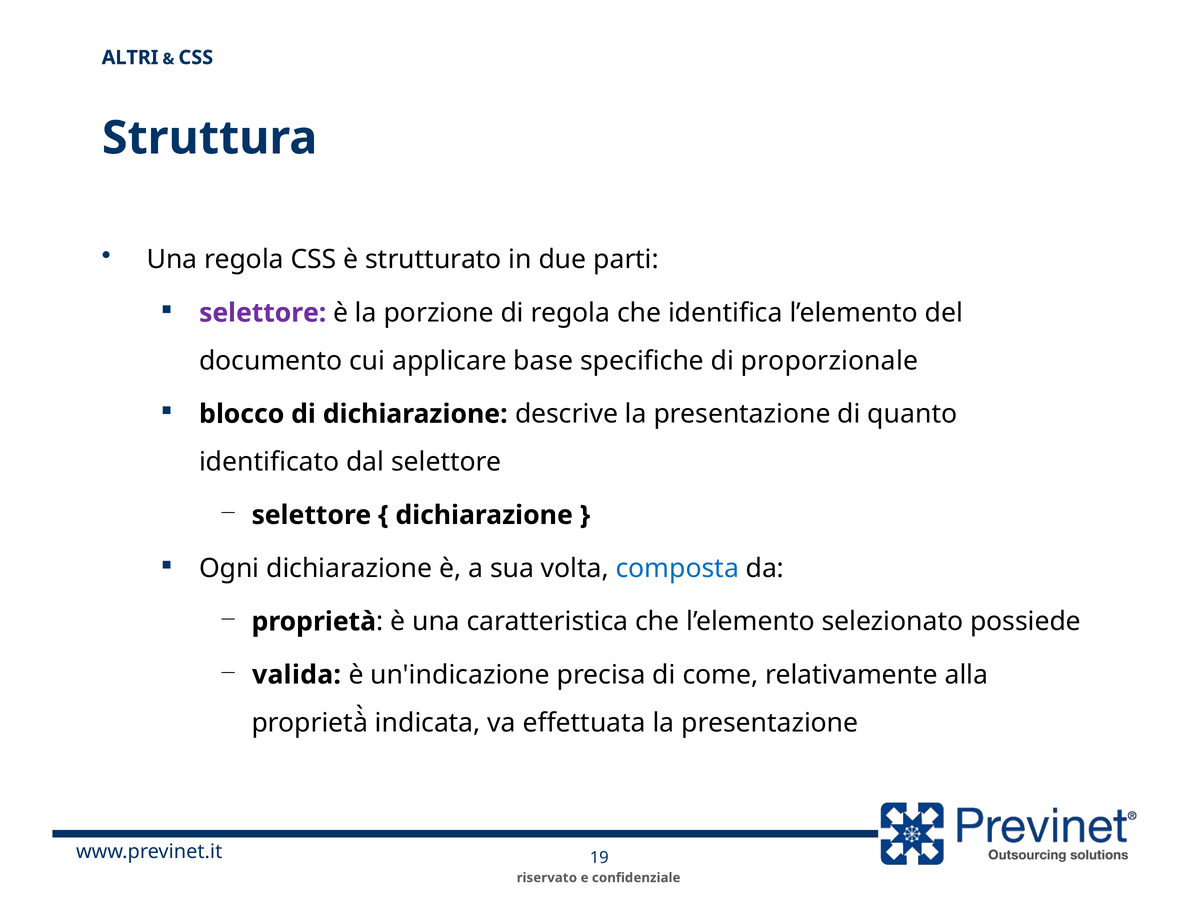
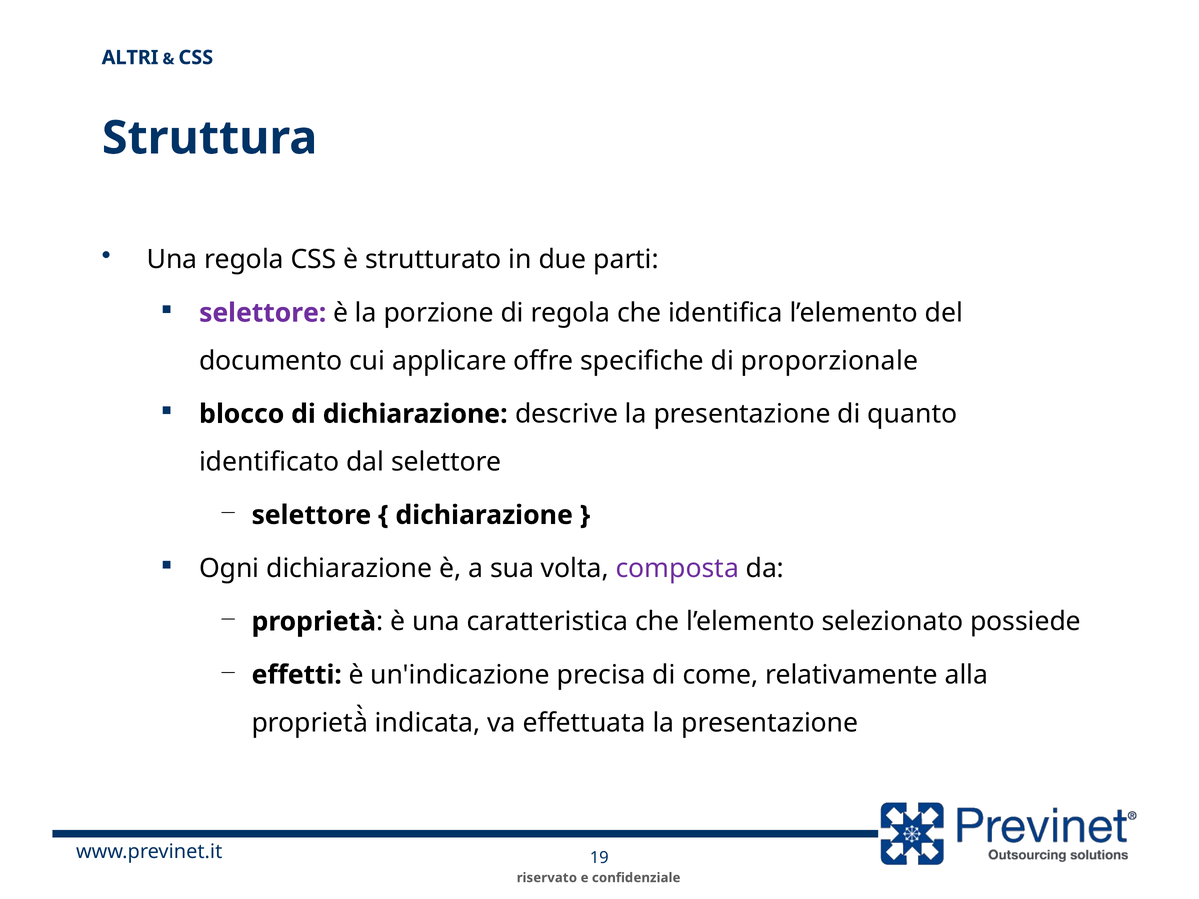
base: base -> offre (543, 361)
composta colour: blue -> purple (677, 569)
valida: valida -> effetti (297, 675)
